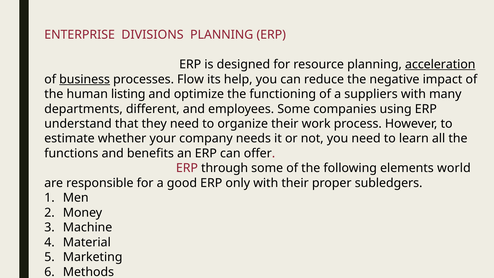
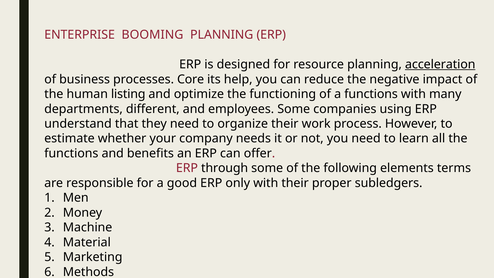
DIVISIONS: DIVISIONS -> BOOMING (152, 35)
business underline: present -> none (85, 79)
Flow: Flow -> Core (191, 79)
a suppliers: suppliers -> functions (371, 94)
world: world -> terms (454, 168)
